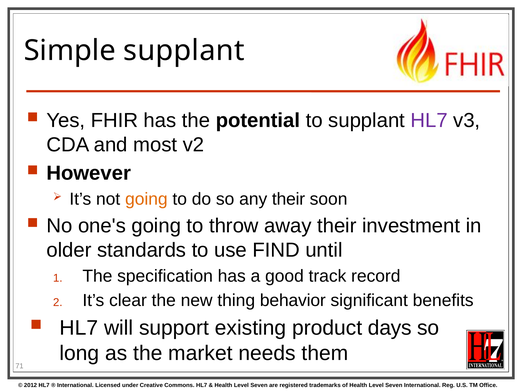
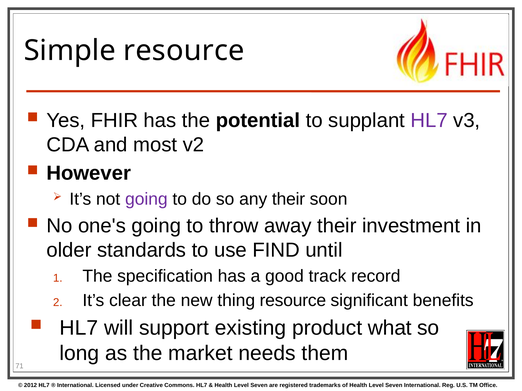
Simple supplant: supplant -> resource (184, 51)
going colour: orange -> purple (146, 199)
thing behavior: behavior -> resource (293, 301)
days: days -> what (390, 328)
